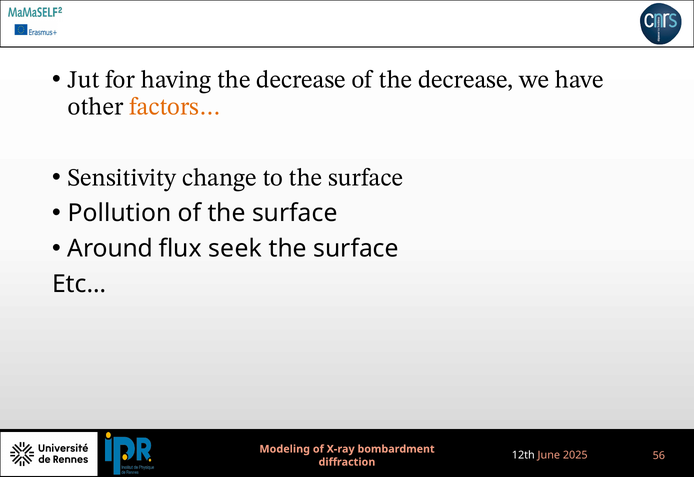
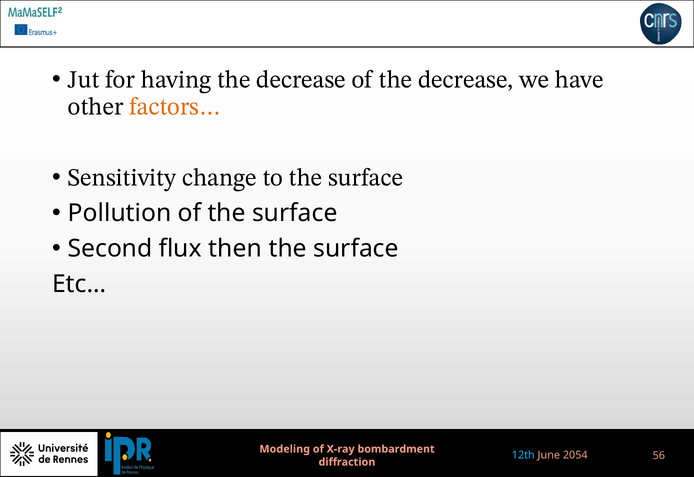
Around: Around -> Second (110, 249)
seek: seek -> then (235, 249)
12th colour: white -> light blue (523, 455)
2025: 2025 -> 2054 (575, 455)
